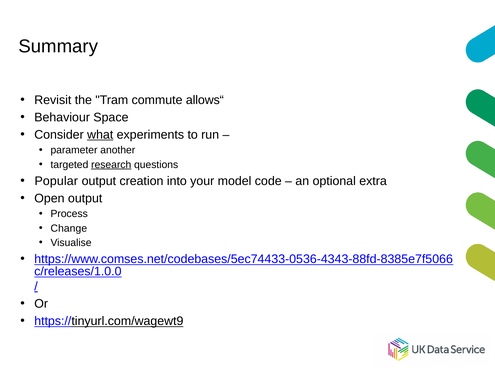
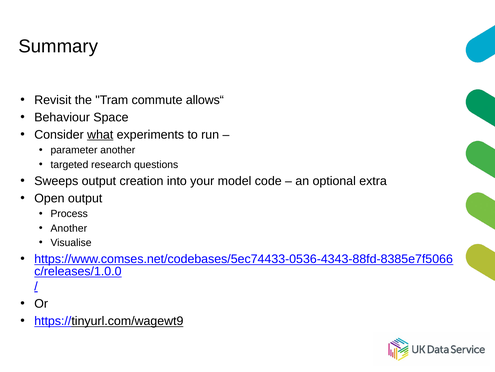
research underline: present -> none (111, 164)
Popular: Popular -> Sweeps (56, 181)
Change: Change -> Another (69, 228)
